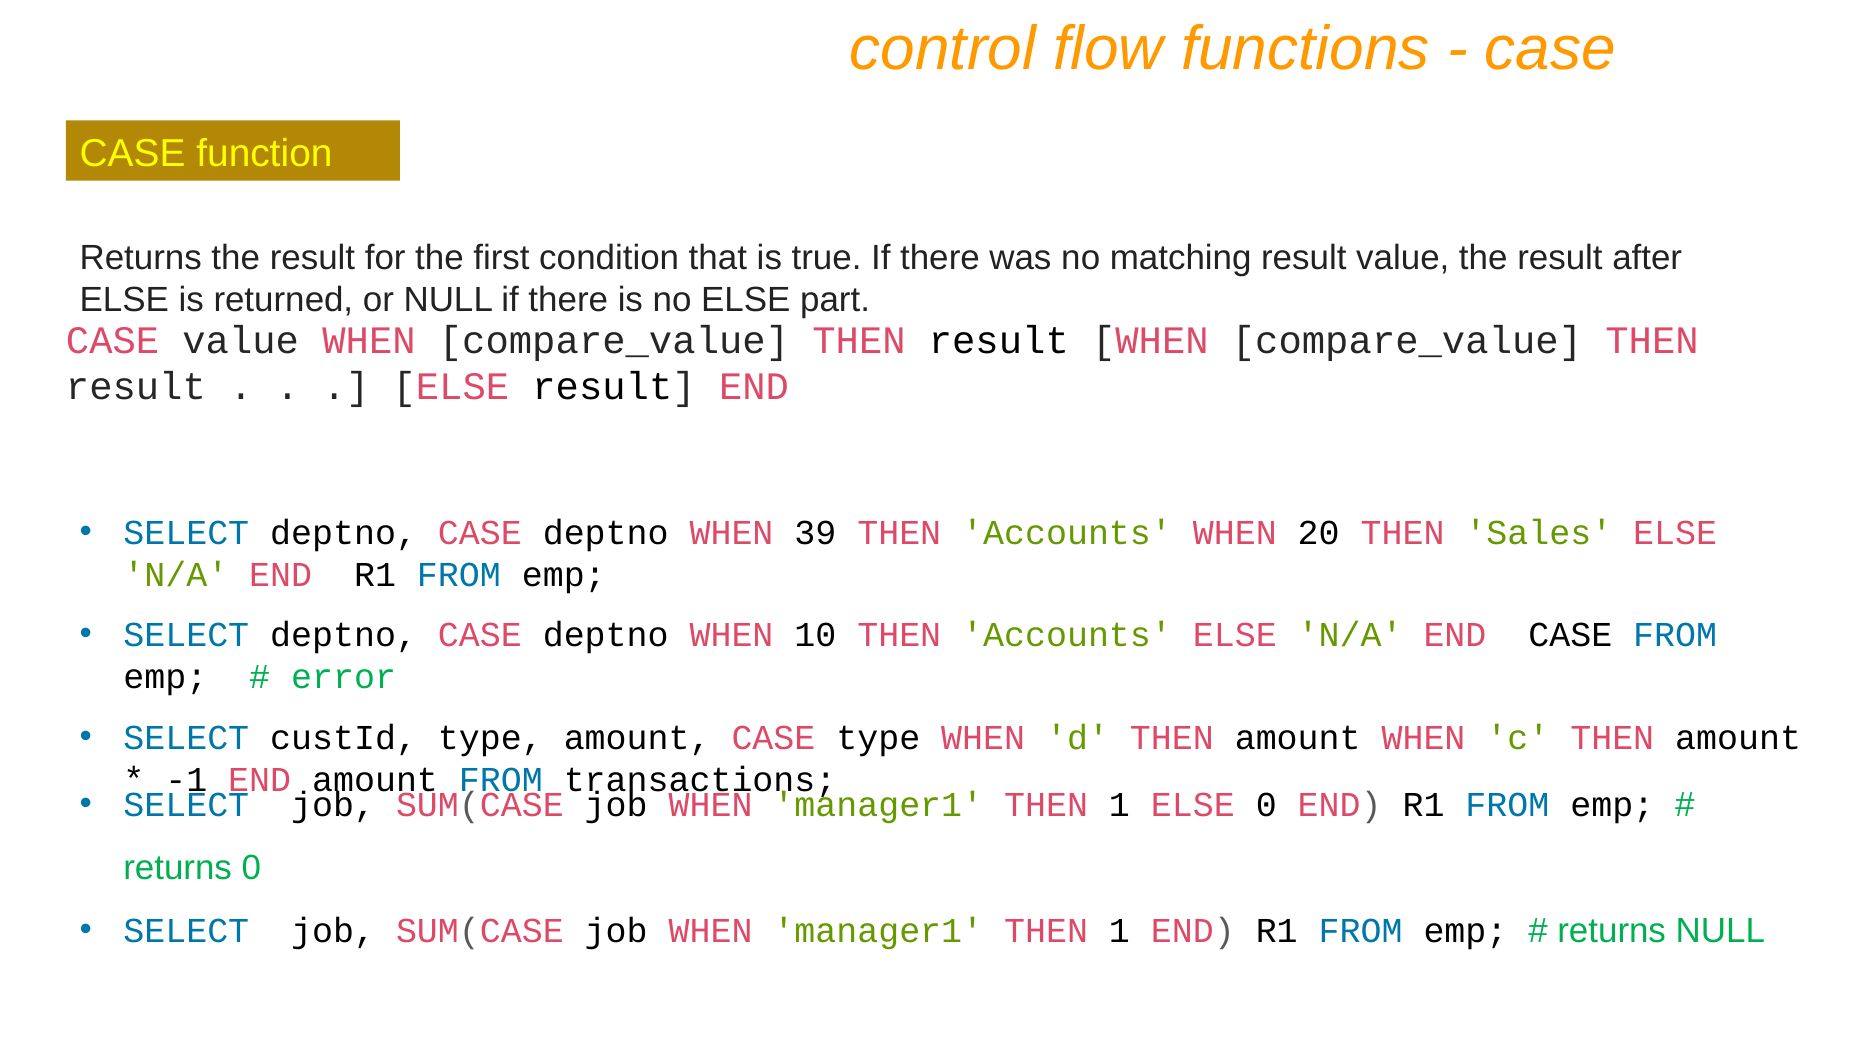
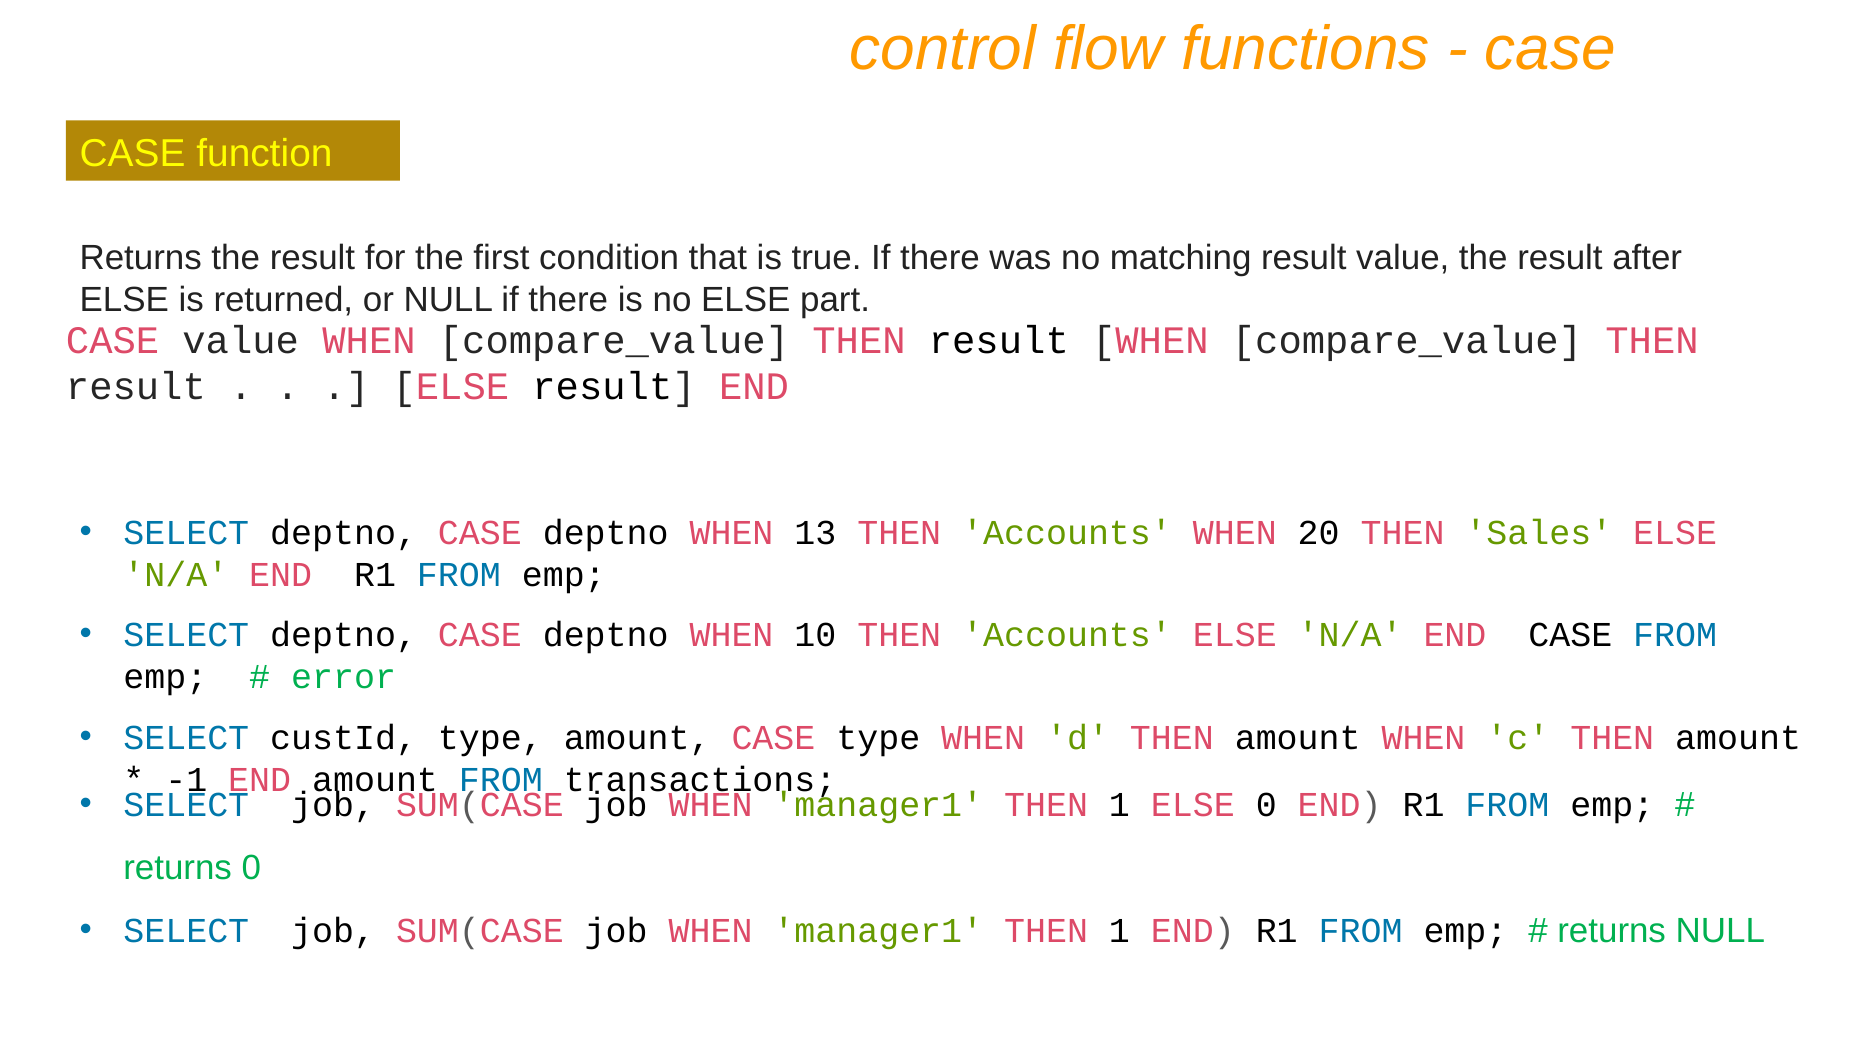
39: 39 -> 13 (815, 532)
